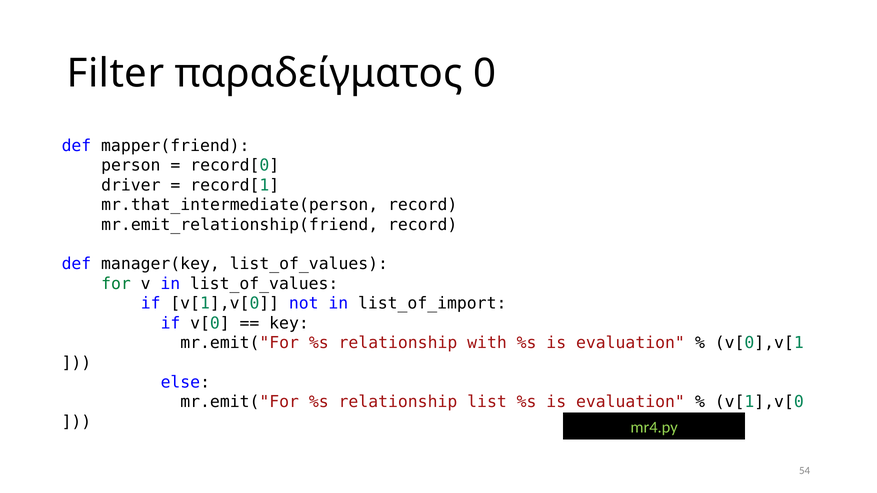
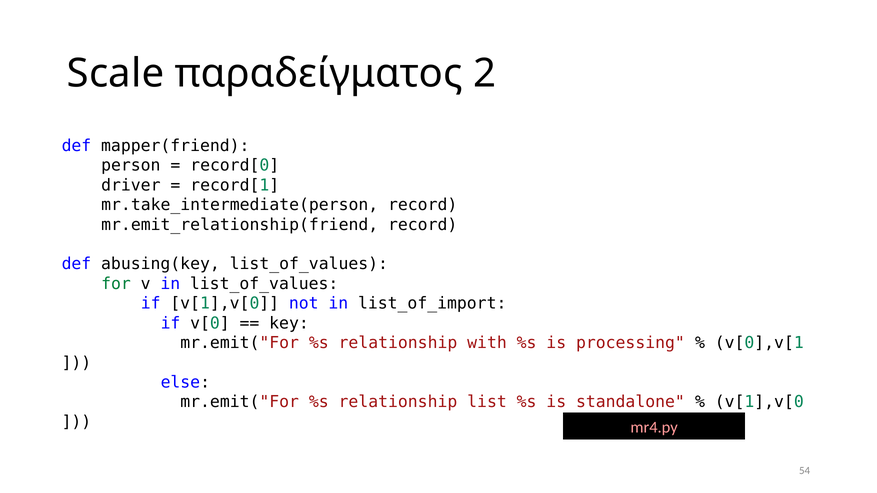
Filter: Filter -> Scale (116, 74)
0: 0 -> 2 (485, 74)
mr.that_intermediate(person: mr.that_intermediate(person -> mr.take_intermediate(person (240, 205)
manager(key: manager(key -> abusing(key (160, 264)
with %s is evaluation: evaluation -> processing (630, 343)
evaluation: evaluation -> standalone (630, 402)
mr4.py colour: light green -> pink (654, 427)
